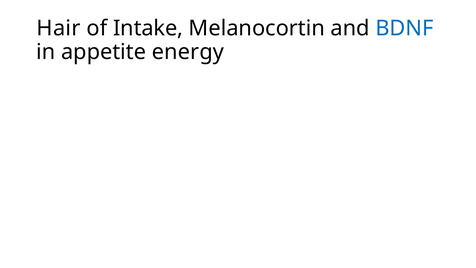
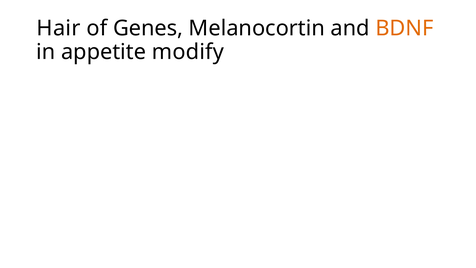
Intake: Intake -> Genes (148, 28)
BDNF colour: blue -> orange (404, 28)
energy: energy -> modify (188, 52)
